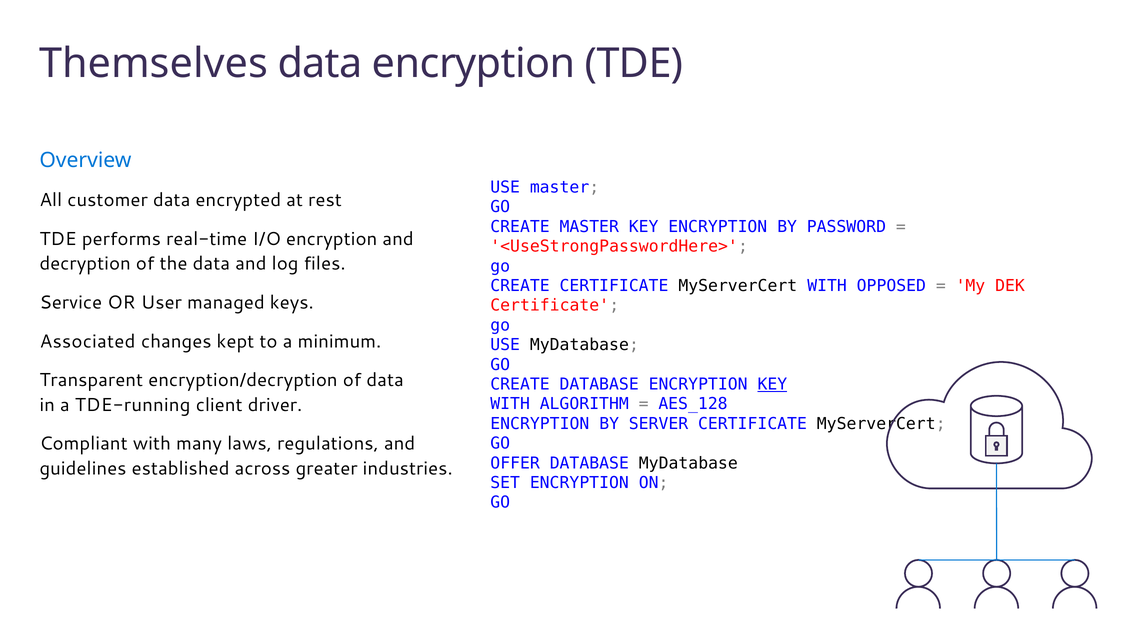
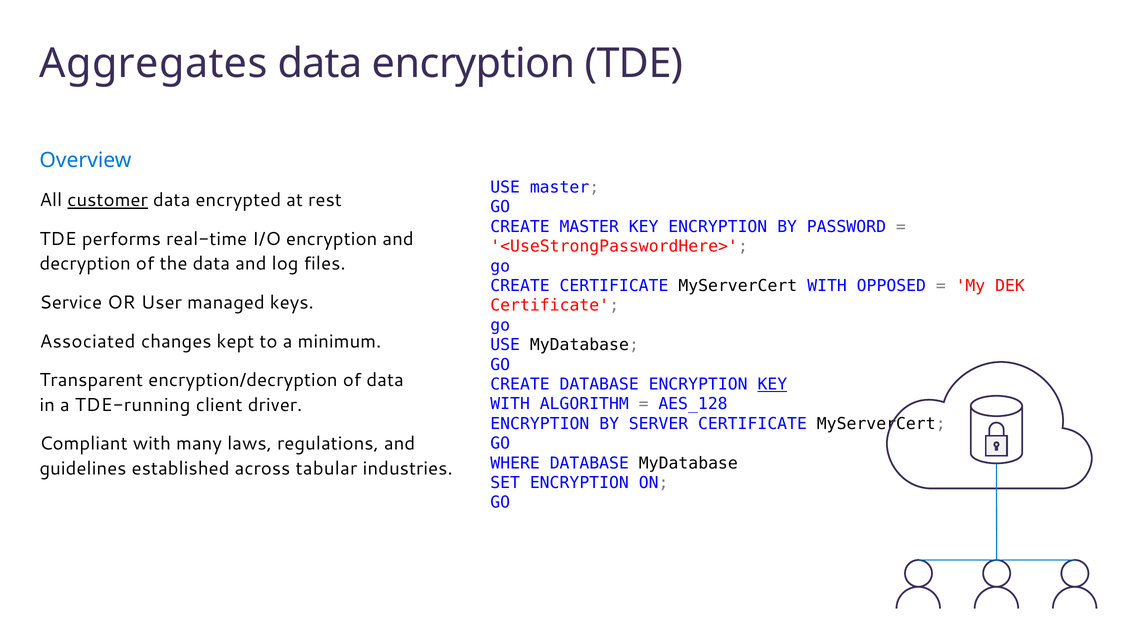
Themselves: Themselves -> Aggregates (153, 63)
customer underline: none -> present (108, 200)
OFFER: OFFER -> WHERE (515, 463)
greater: greater -> tabular (326, 469)
